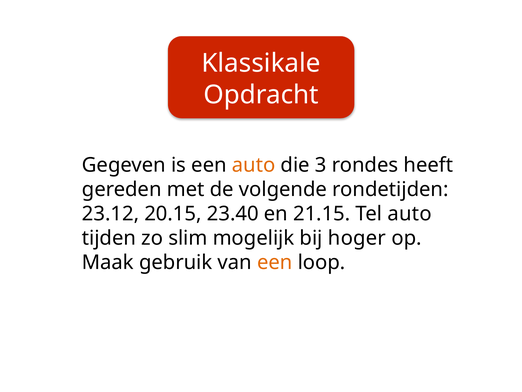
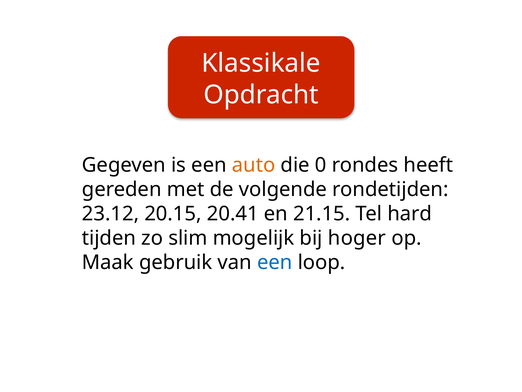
3: 3 -> 0 (321, 165)
23.40: 23.40 -> 20.41 (233, 213)
Tel auto: auto -> hard (410, 213)
een colour: orange -> blue (275, 262)
